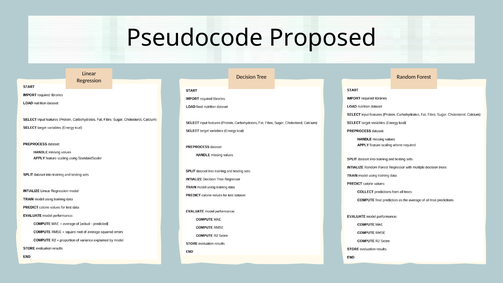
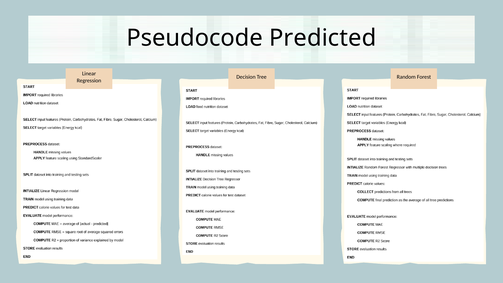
Proposed: Proposed -> Predicted (323, 38)
